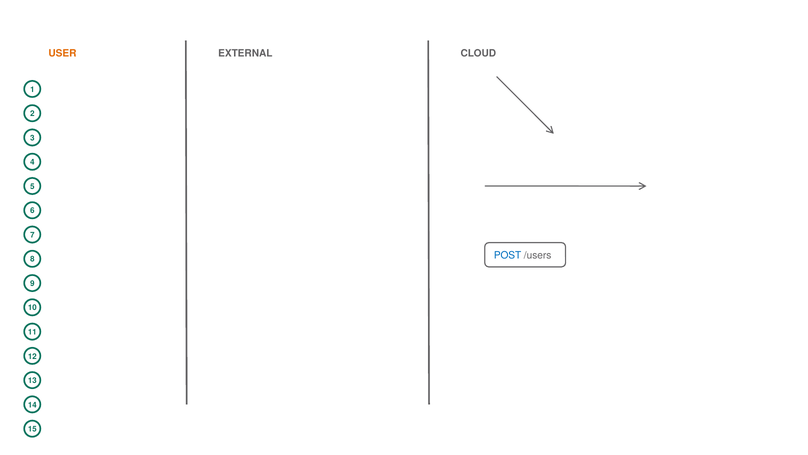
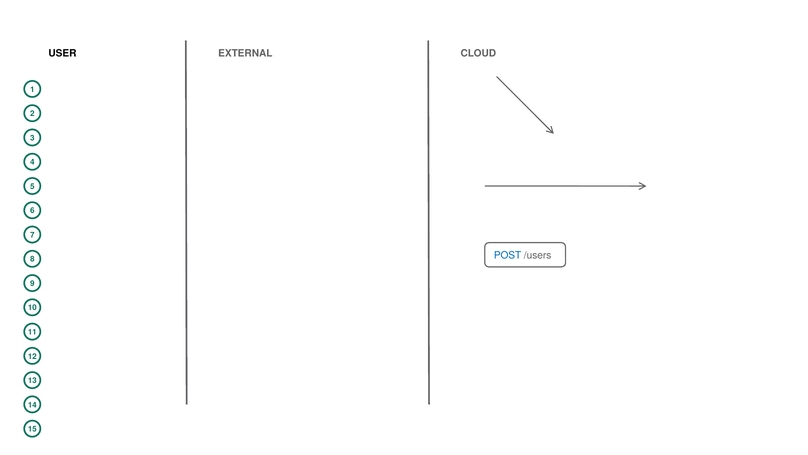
USER colour: orange -> black (62, 53)
